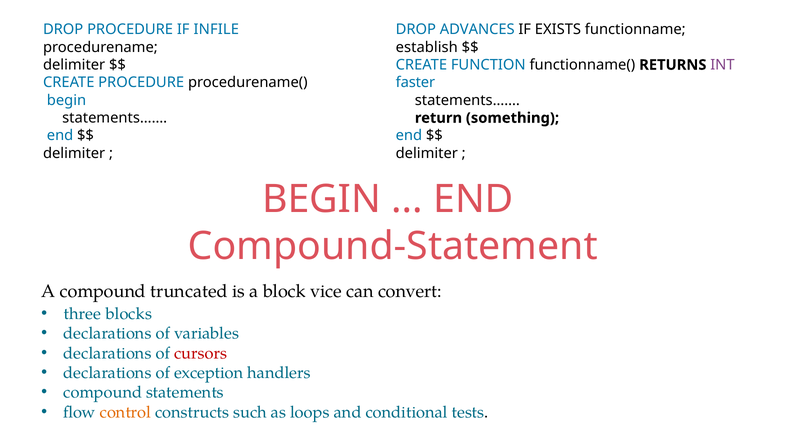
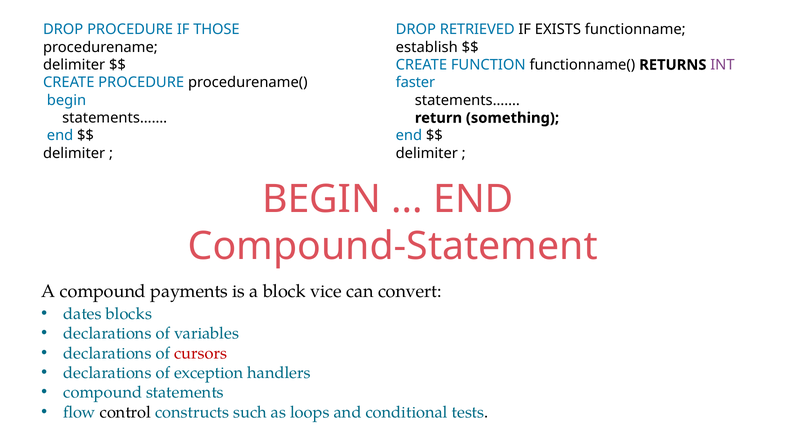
INFILE: INFILE -> THOSE (216, 30)
ADVANCES: ADVANCES -> RETRIEVED (477, 30)
truncated: truncated -> payments (189, 291)
three: three -> dates (83, 314)
control colour: orange -> black (125, 412)
